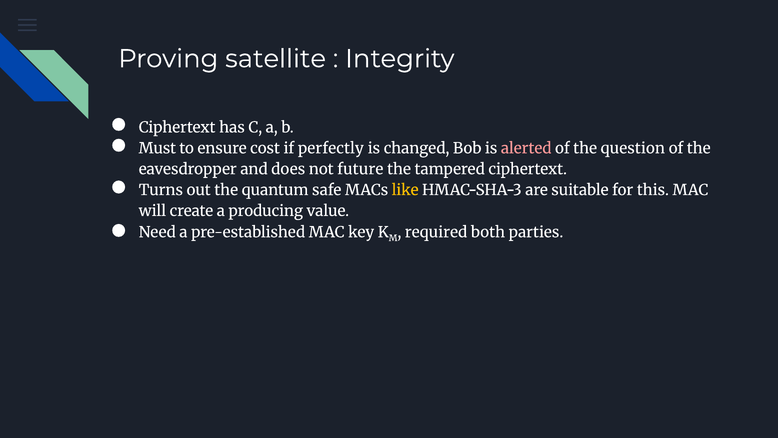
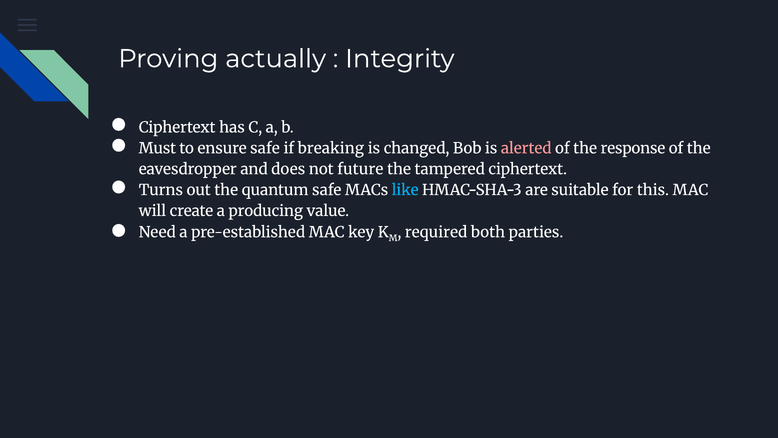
satellite: satellite -> actually (276, 59)
ensure cost: cost -> safe (265, 148)
perfectly: perfectly -> breaking (331, 148)
question: question -> response (633, 148)
like colour: yellow -> light blue (405, 190)
